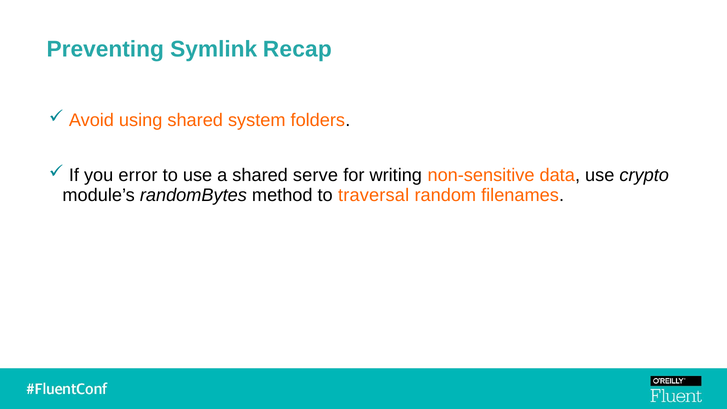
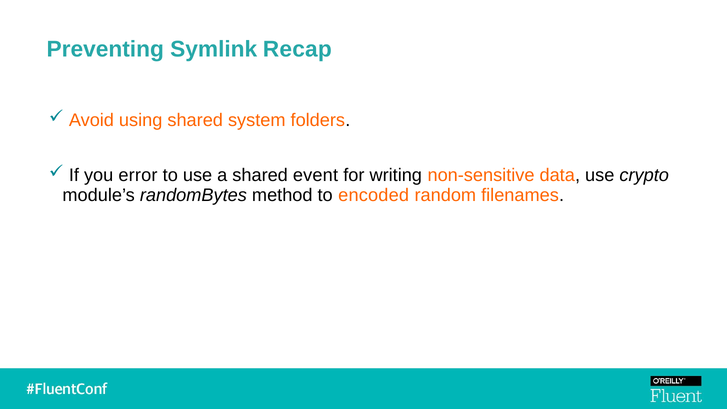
serve: serve -> event (315, 175)
traversal: traversal -> encoded (374, 195)
